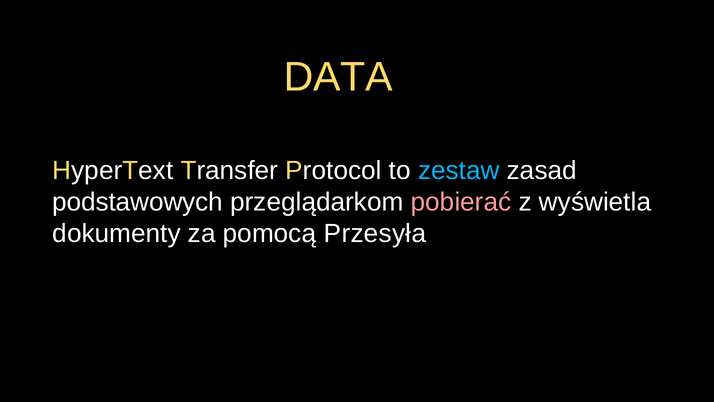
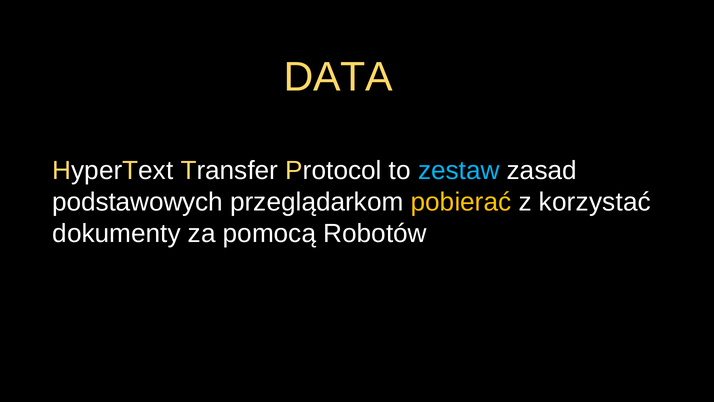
pobierać colour: pink -> yellow (461, 202)
wyświetla: wyświetla -> korzystać (595, 202)
Przesyła: Przesyła -> Robotów (375, 233)
